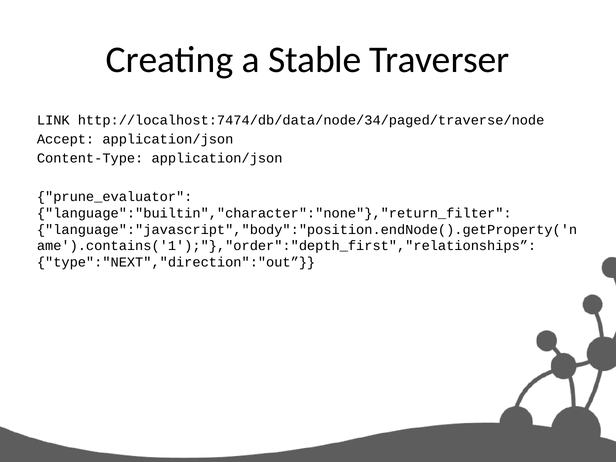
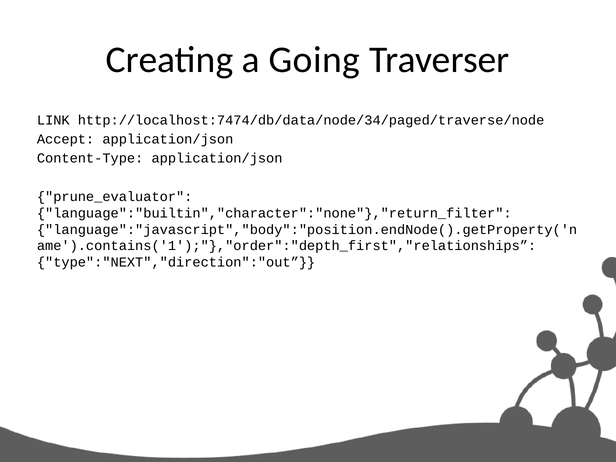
Stable: Stable -> Going (314, 60)
